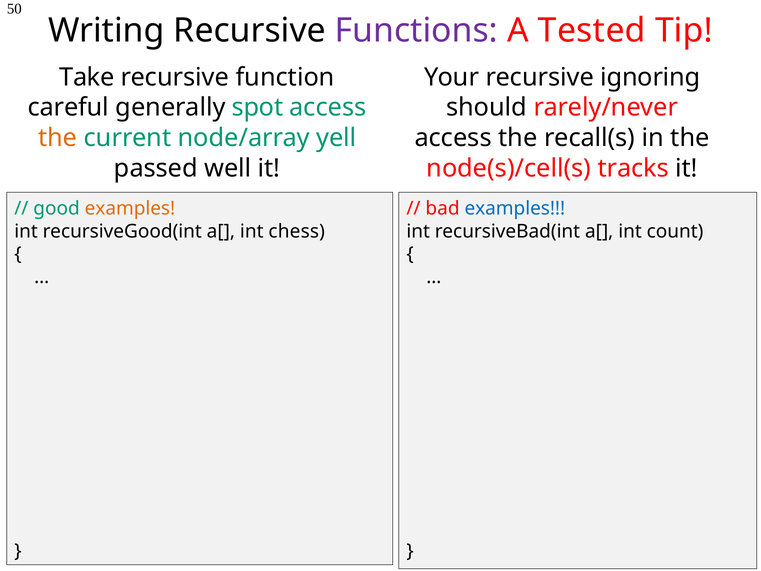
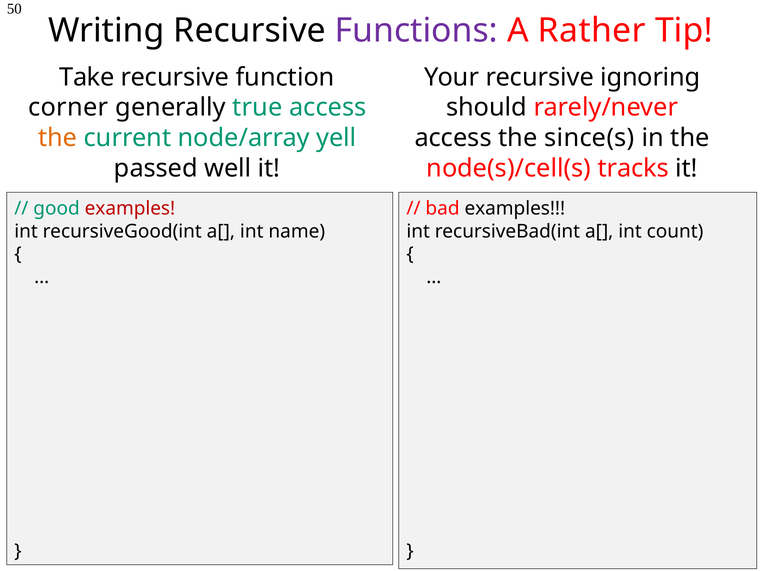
Tested: Tested -> Rather (592, 30)
careful: careful -> corner (68, 108)
spot: spot -> true (257, 108)
recall(s: recall(s -> since(s (589, 138)
examples colour: orange -> red (130, 208)
examples colour: blue -> black (515, 208)
chess: chess -> name (297, 231)
